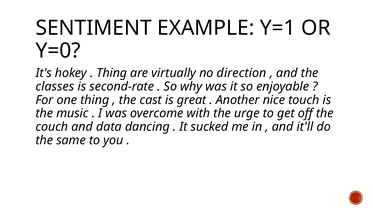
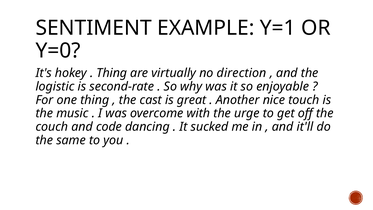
classes: classes -> logistic (55, 86)
data: data -> code (109, 127)
